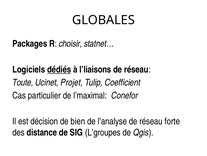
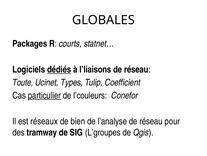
choisir: choisir -> courts (70, 43)
Projet: Projet -> Types (72, 82)
particulier underline: none -> present (44, 95)
l’maximal: l’maximal -> l’couleurs (90, 95)
décision: décision -> réseaux (44, 121)
forte: forte -> pour (172, 121)
distance: distance -> tramway (42, 132)
